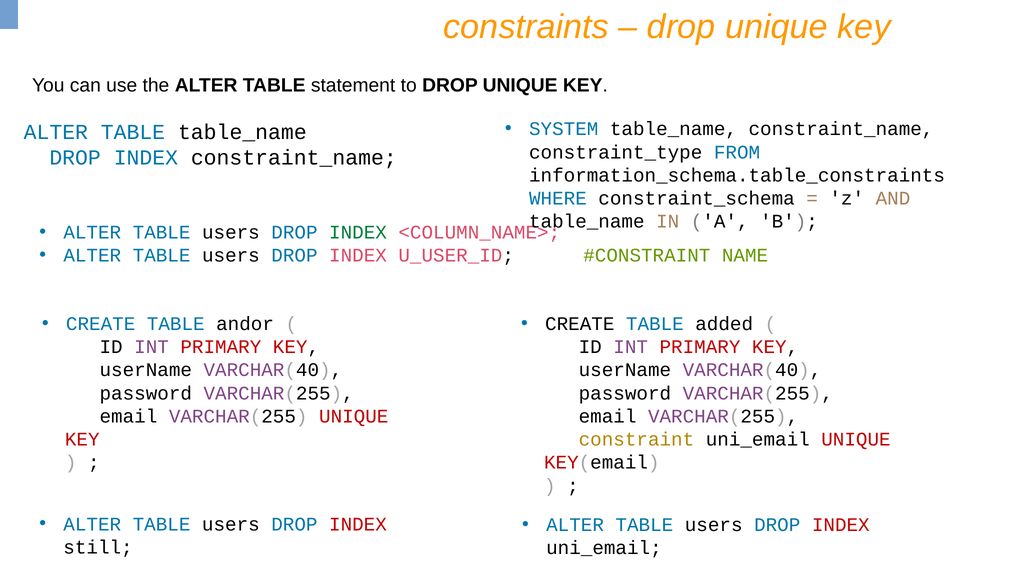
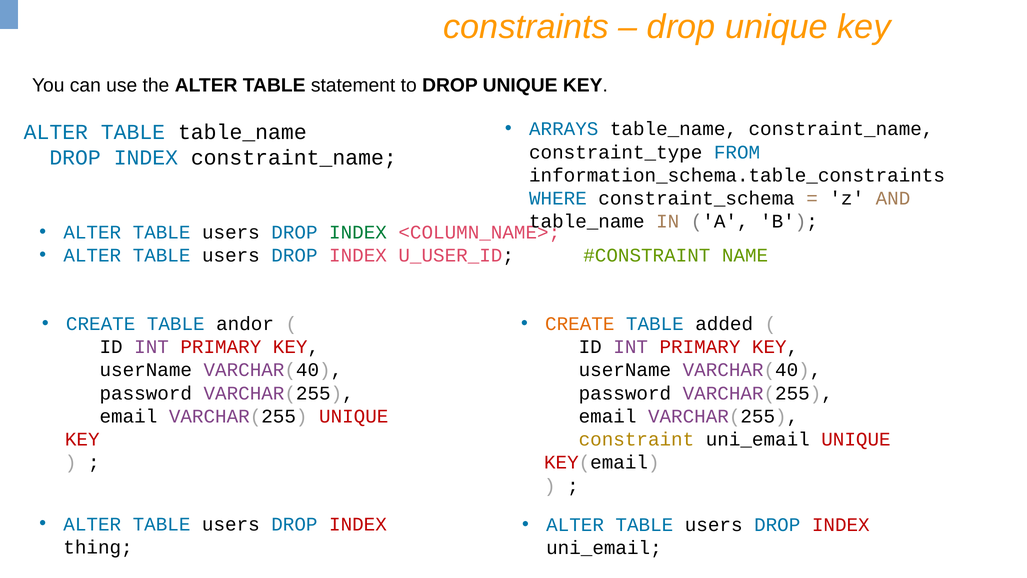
SYSTEM: SYSTEM -> ARRAYS (564, 129)
CREATE colour: black -> orange (580, 324)
still: still -> thing (98, 547)
